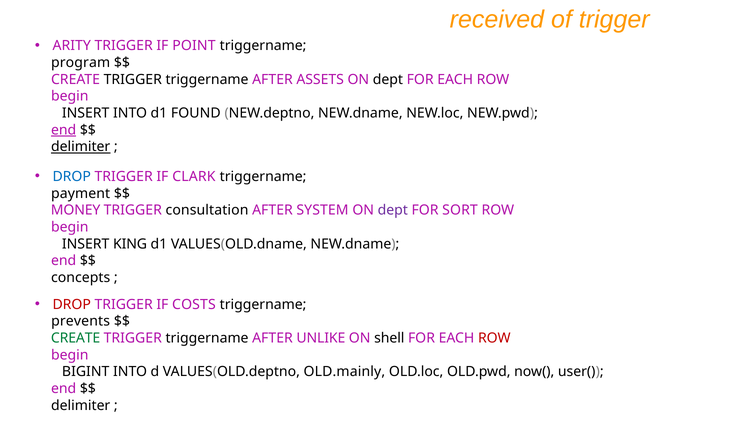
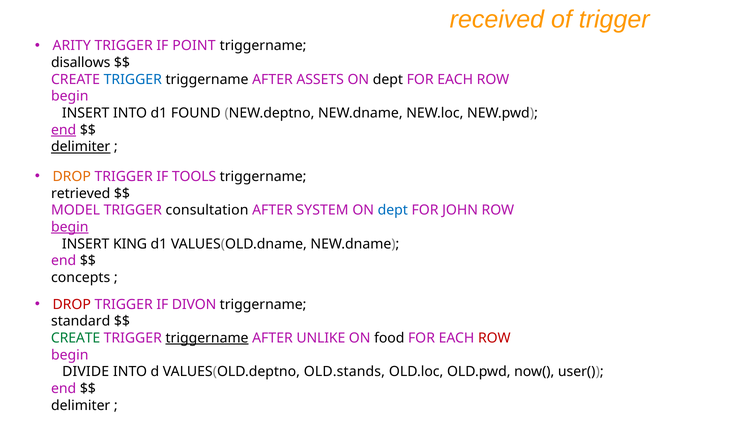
program: program -> disallows (81, 63)
TRIGGER colour: black -> blue (133, 80)
DROP colour: blue -> orange (72, 177)
CLARK: CLARK -> TOOLS (194, 177)
payment: payment -> retrieved (81, 194)
MONEY: MONEY -> MODEL (76, 210)
dept colour: purple -> blue (393, 210)
SORT: SORT -> JOHN (460, 210)
begin underline: none -> present (70, 227)
COSTS: COSTS -> DIVON (194, 305)
prevents: prevents -> standard (81, 322)
triggername underline: none -> present (207, 338)
shell: shell -> food (389, 338)
BIGINT: BIGINT -> DIVIDE (86, 372)
OLD.mainly: OLD.mainly -> OLD.stands (344, 372)
